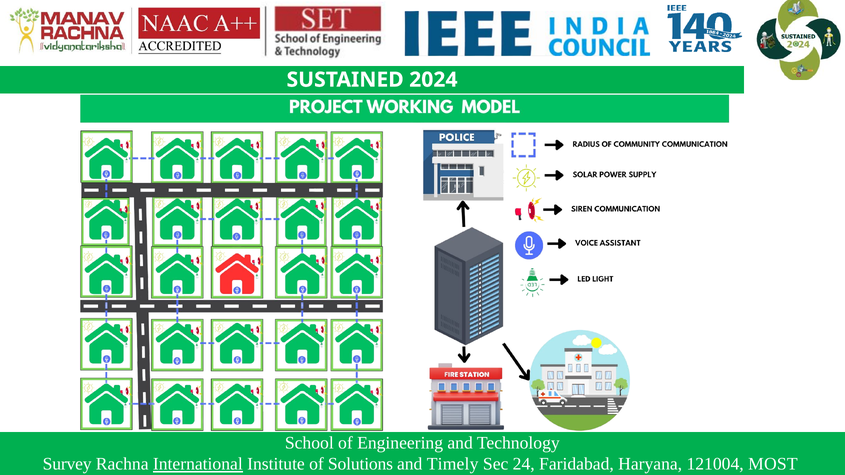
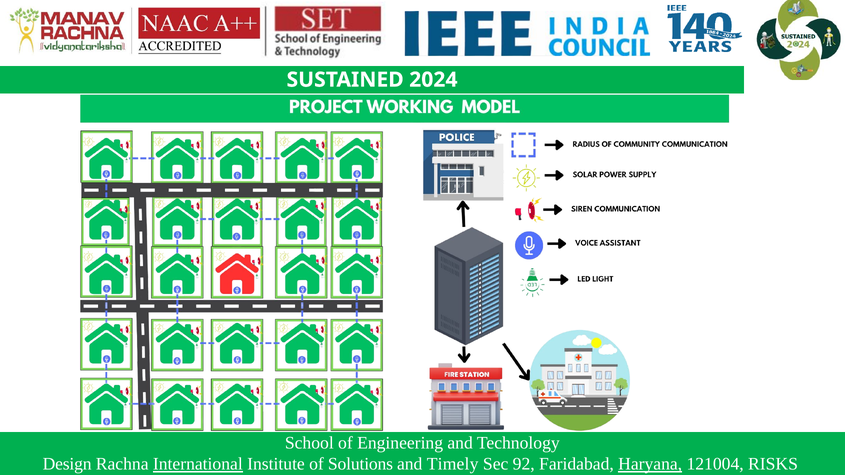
Survey: Survey -> Design (67, 464)
24: 24 -> 92 (524, 464)
Haryana underline: none -> present (650, 464)
MOST: MOST -> RISKS (773, 464)
